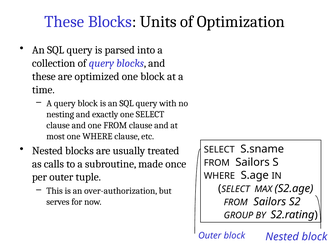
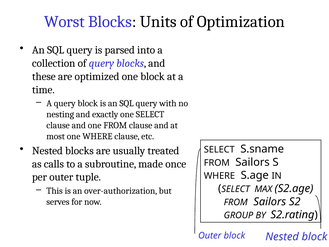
These: These -> Worst (64, 22)
